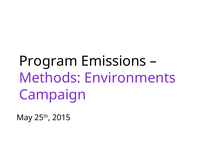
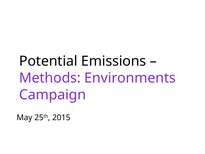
Program: Program -> Potential (48, 61)
